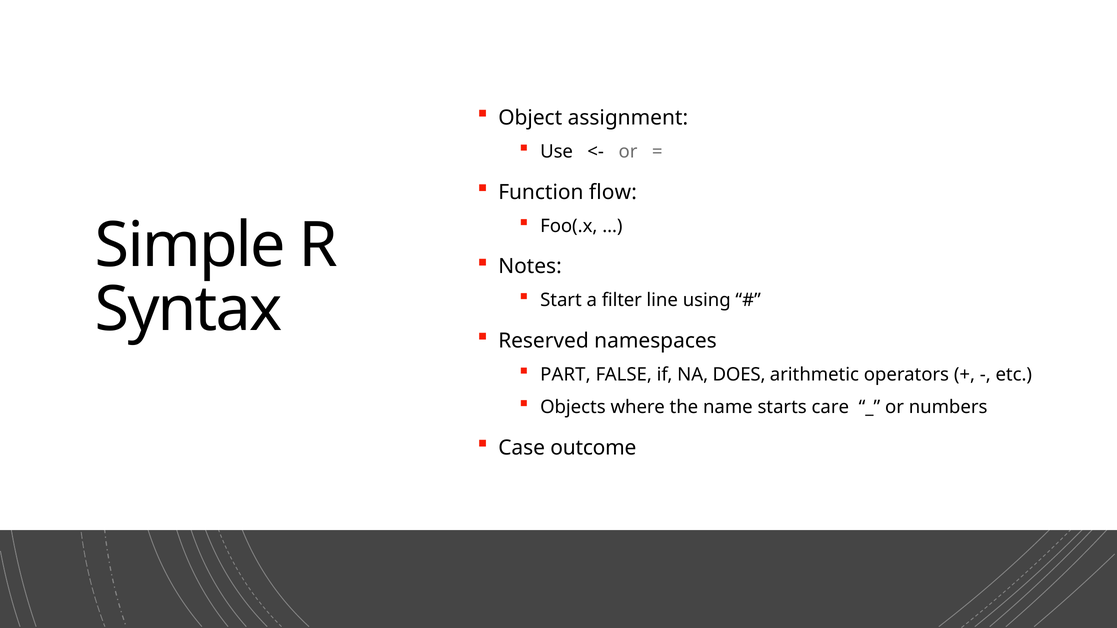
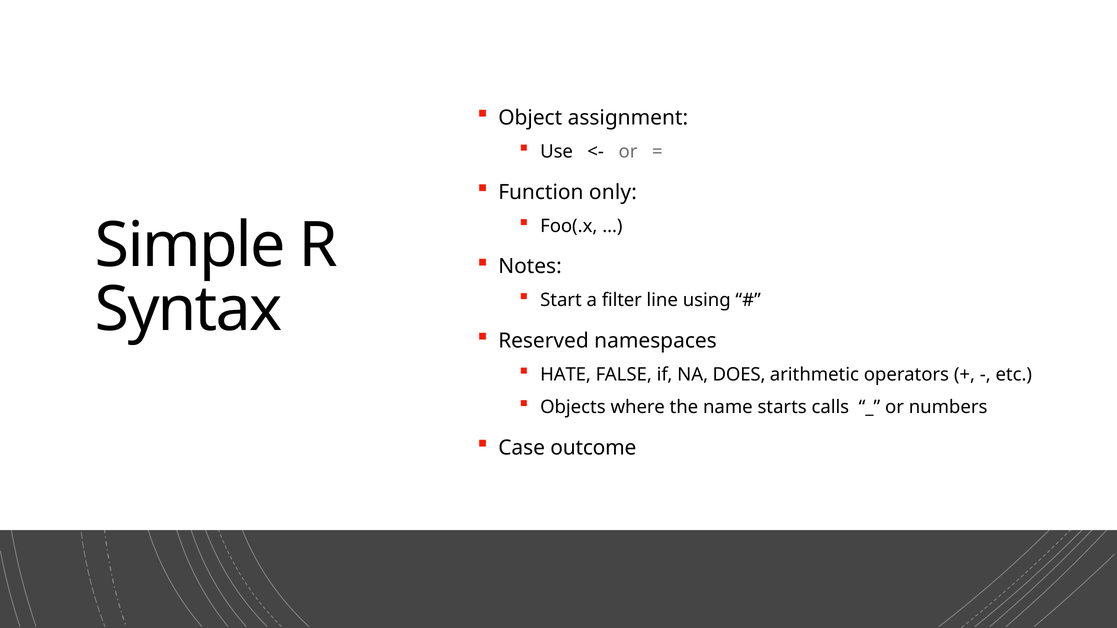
flow: flow -> only (613, 192)
PART: PART -> HATE (566, 375)
care: care -> calls (830, 407)
